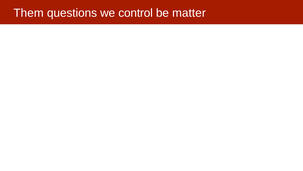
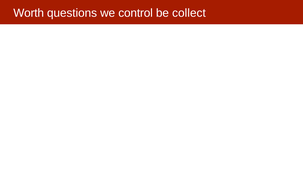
Them: Them -> Worth (29, 13)
matter: matter -> collect (189, 13)
